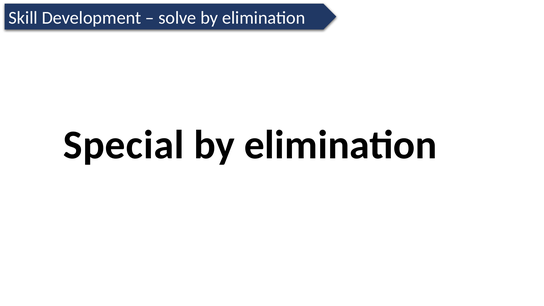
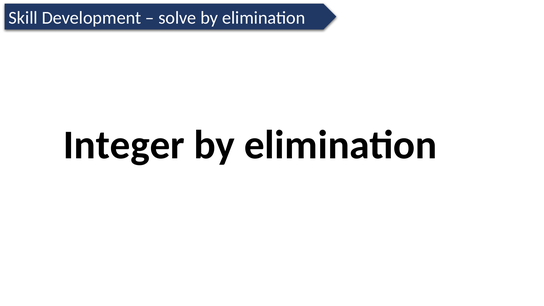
Special: Special -> Integer (124, 145)
